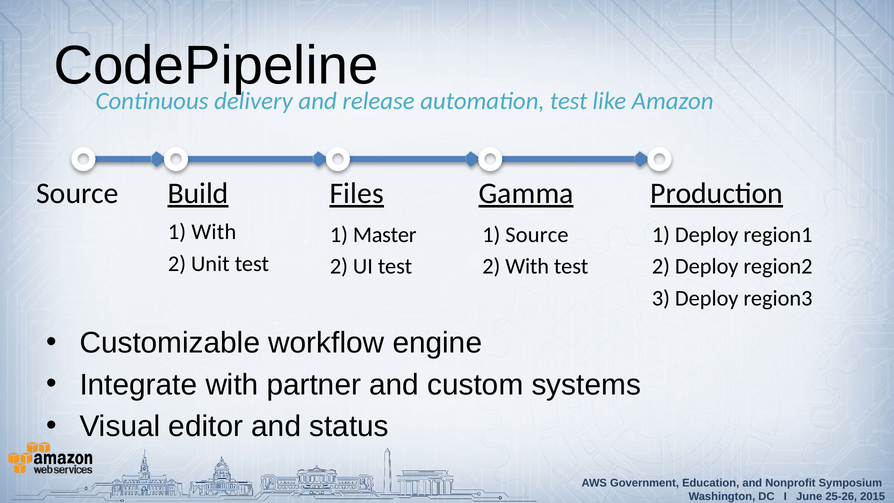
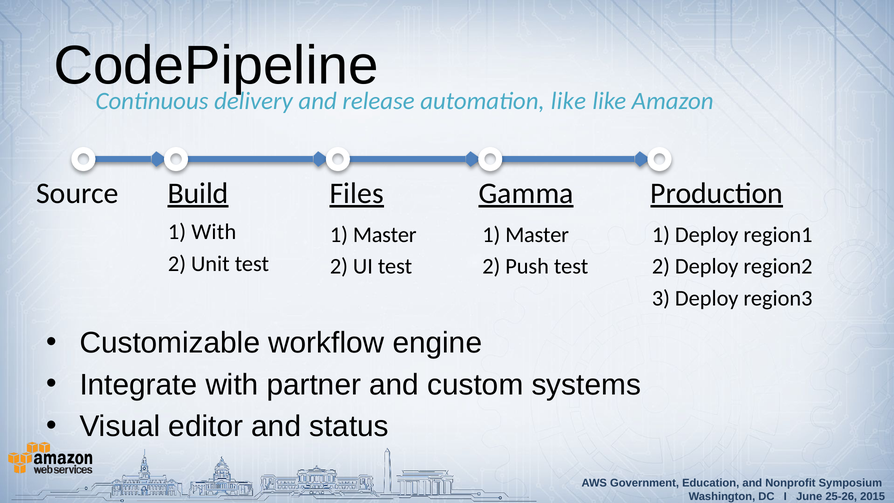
automation test: test -> like (568, 101)
Source: Source -> Master (537, 235)
2 With: With -> Push (527, 266)
